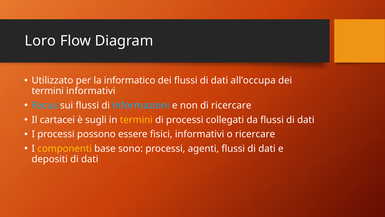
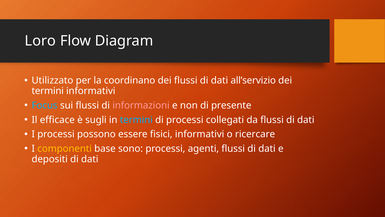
informatico: informatico -> coordinano (130, 80)
all’occupa: all’occupa -> all’servizio (253, 80)
informazioni colour: light blue -> pink (141, 105)
di ricercare: ricercare -> presente (231, 105)
cartacei: cartacei -> efficace (57, 120)
termini colour: yellow -> light blue (136, 120)
